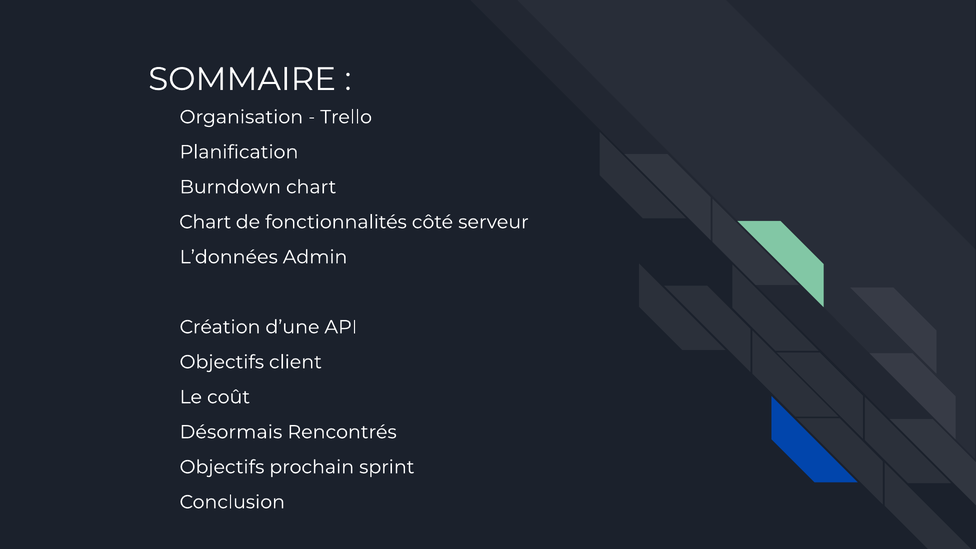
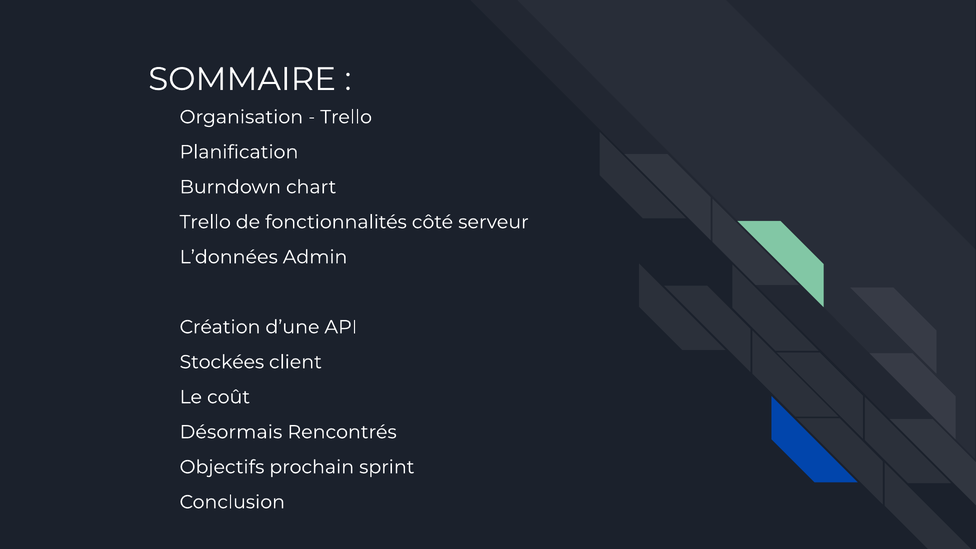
Chart: Chart -> Trello (205, 222)
Objectifs: Objectifs -> Stockées (222, 362)
